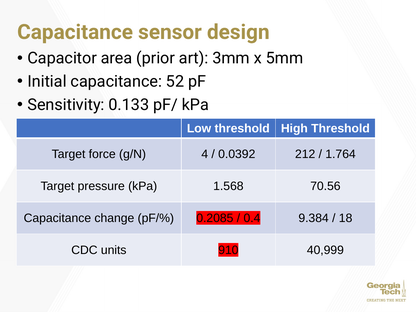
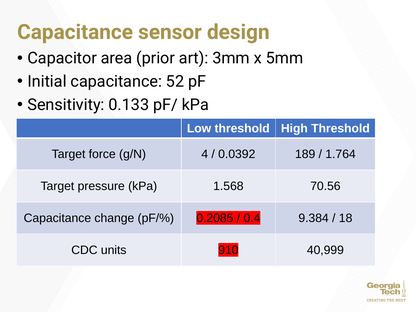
212: 212 -> 189 (305, 154)
